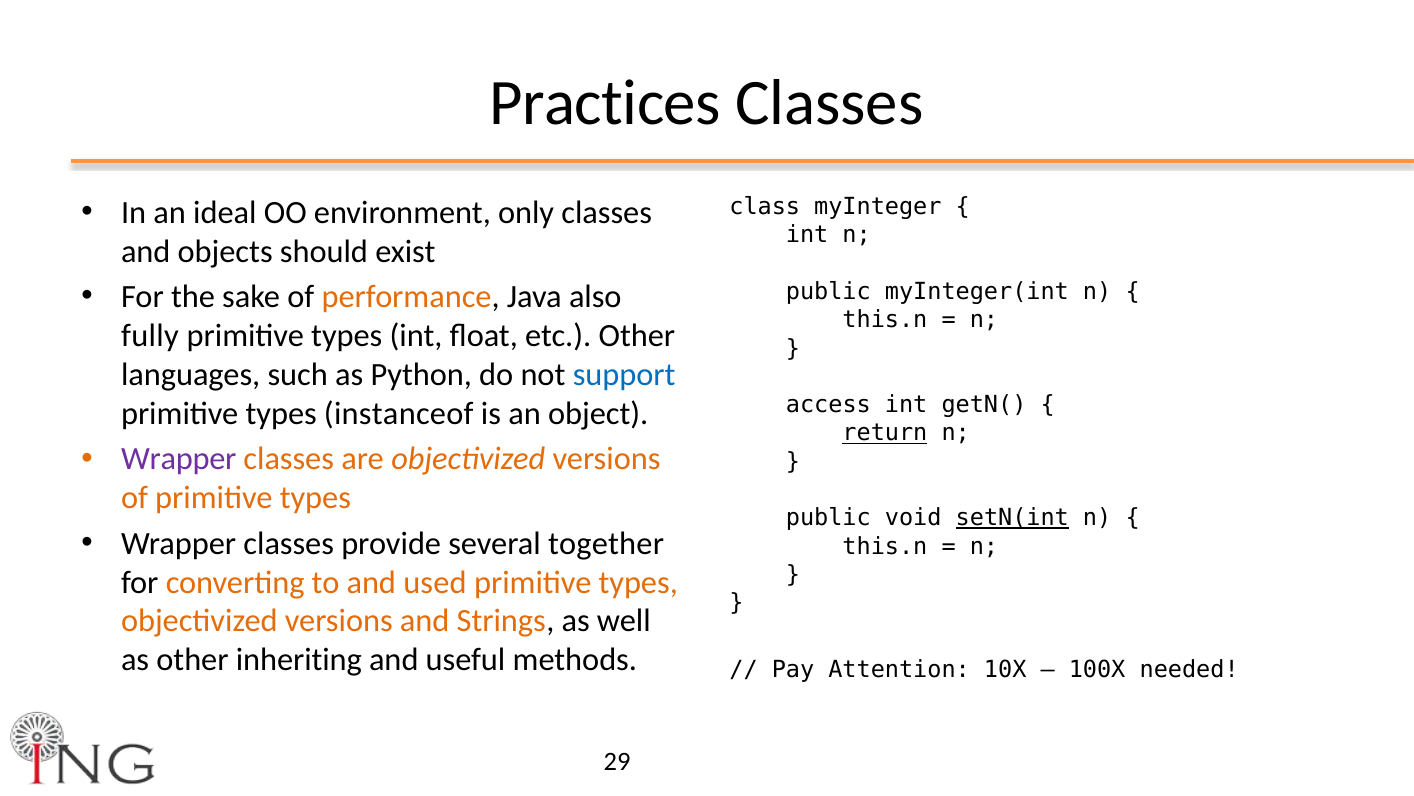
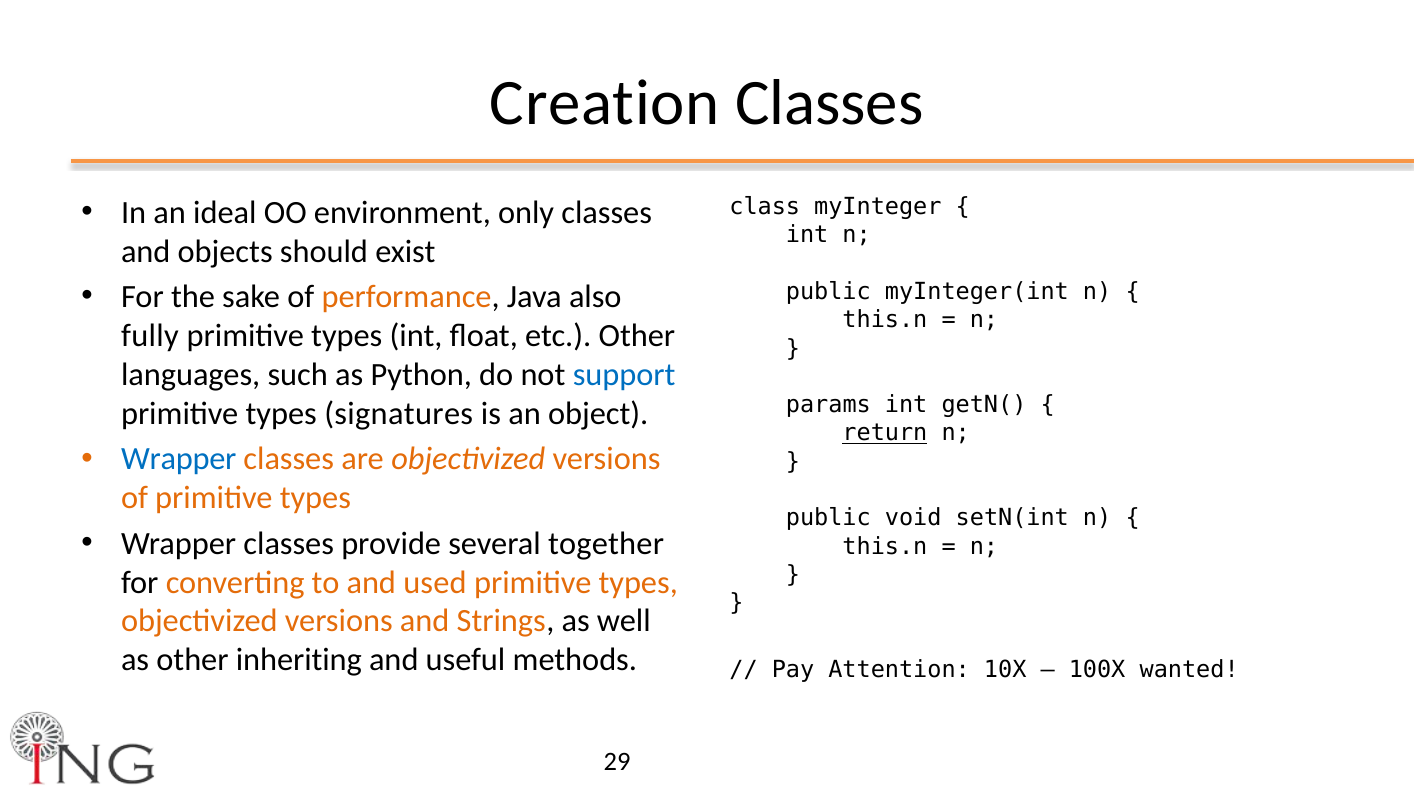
Practices: Practices -> Creation (605, 103)
access: access -> params (828, 405)
instanceof: instanceof -> signatures (399, 413)
Wrapper colour: purple -> blue (179, 459)
setN(int underline: present -> none (1012, 518)
needed: needed -> wanted (1189, 670)
